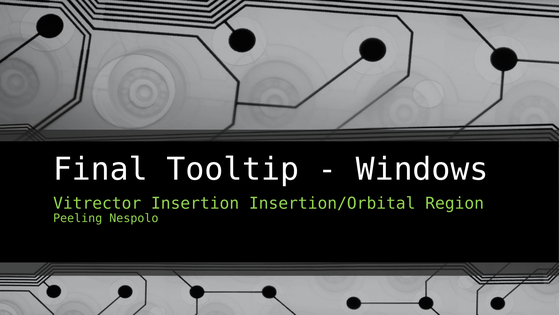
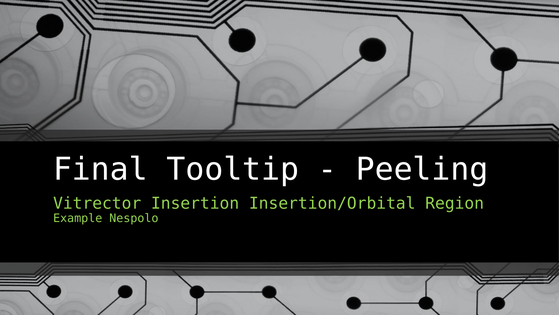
Windows: Windows -> Peeling (422, 169)
Peeling: Peeling -> Example (78, 218)
